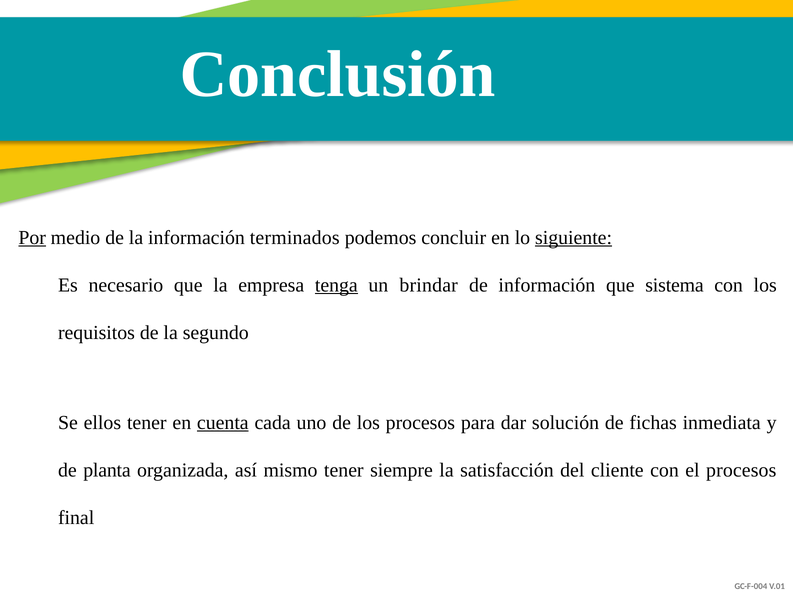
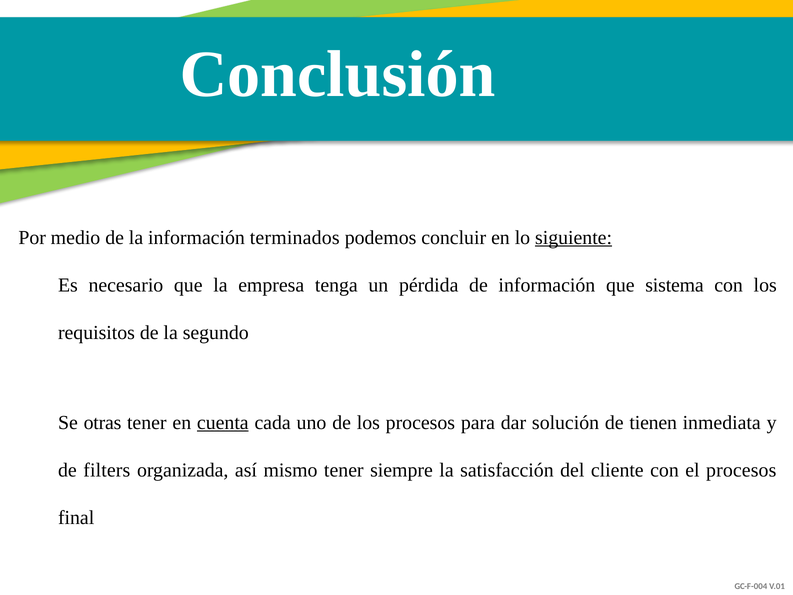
Por underline: present -> none (32, 237)
tenga underline: present -> none (336, 285)
brindar: brindar -> pérdida (429, 285)
ellos: ellos -> otras (102, 422)
fichas: fichas -> tienen (653, 422)
planta: planta -> filters (107, 470)
